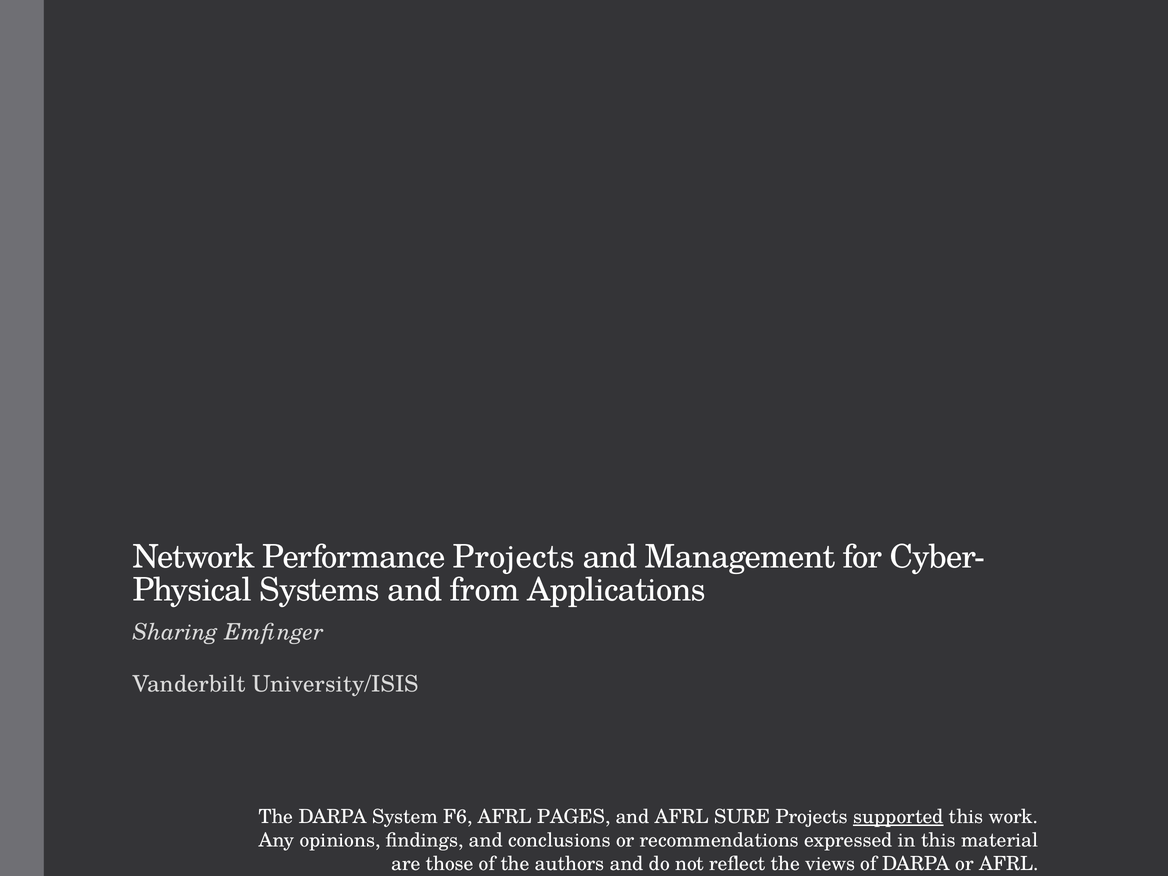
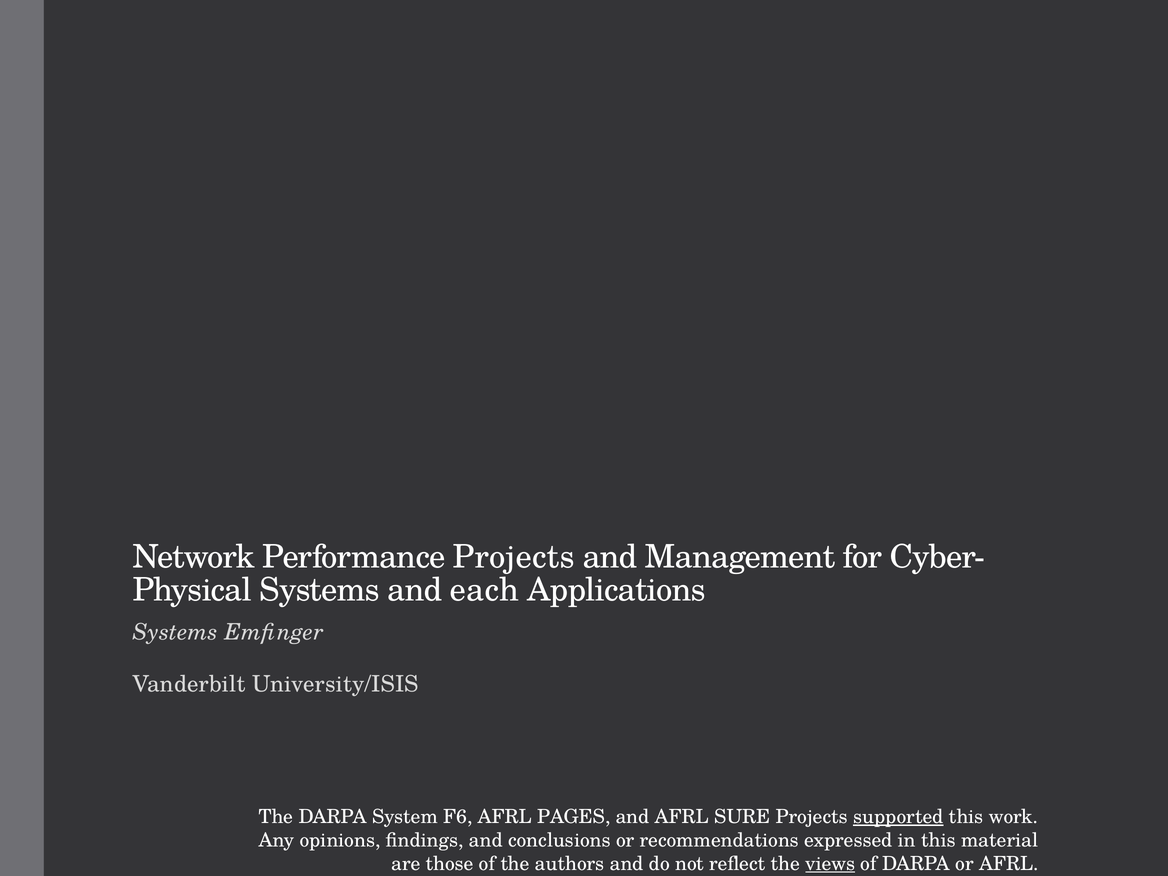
from: from -> each (485, 590)
Sharing: Sharing -> Systems (175, 632)
views underline: none -> present (830, 864)
